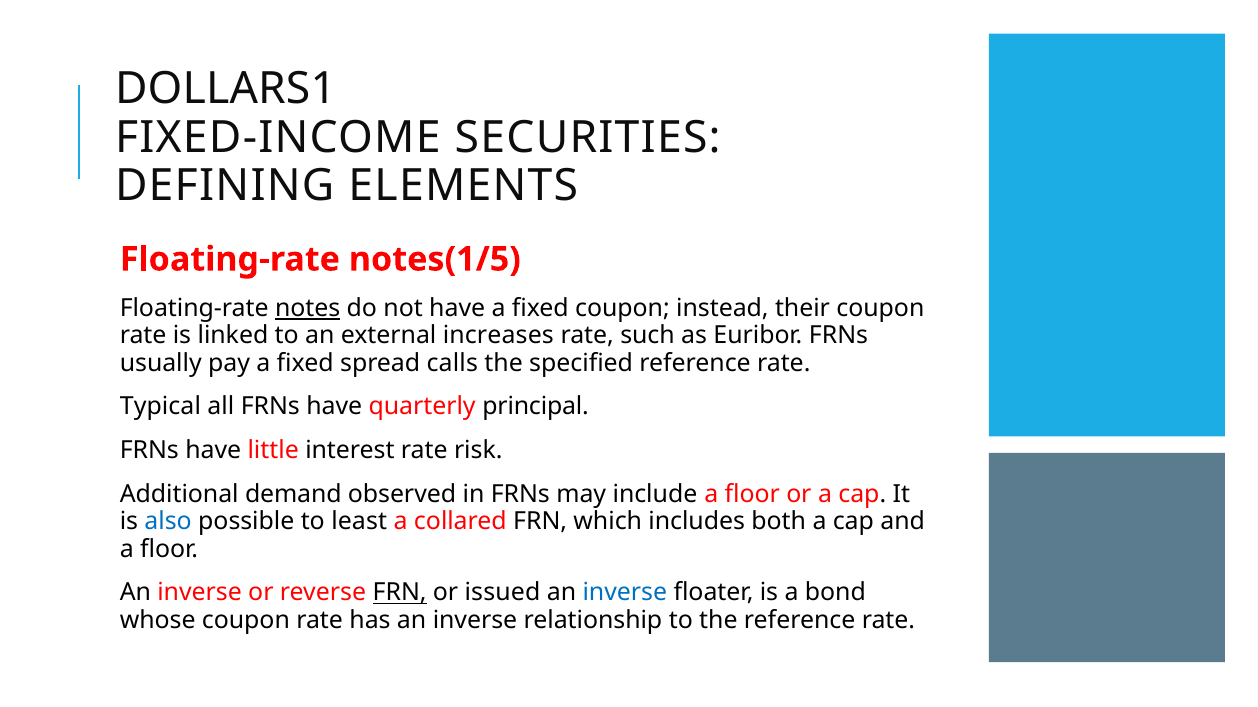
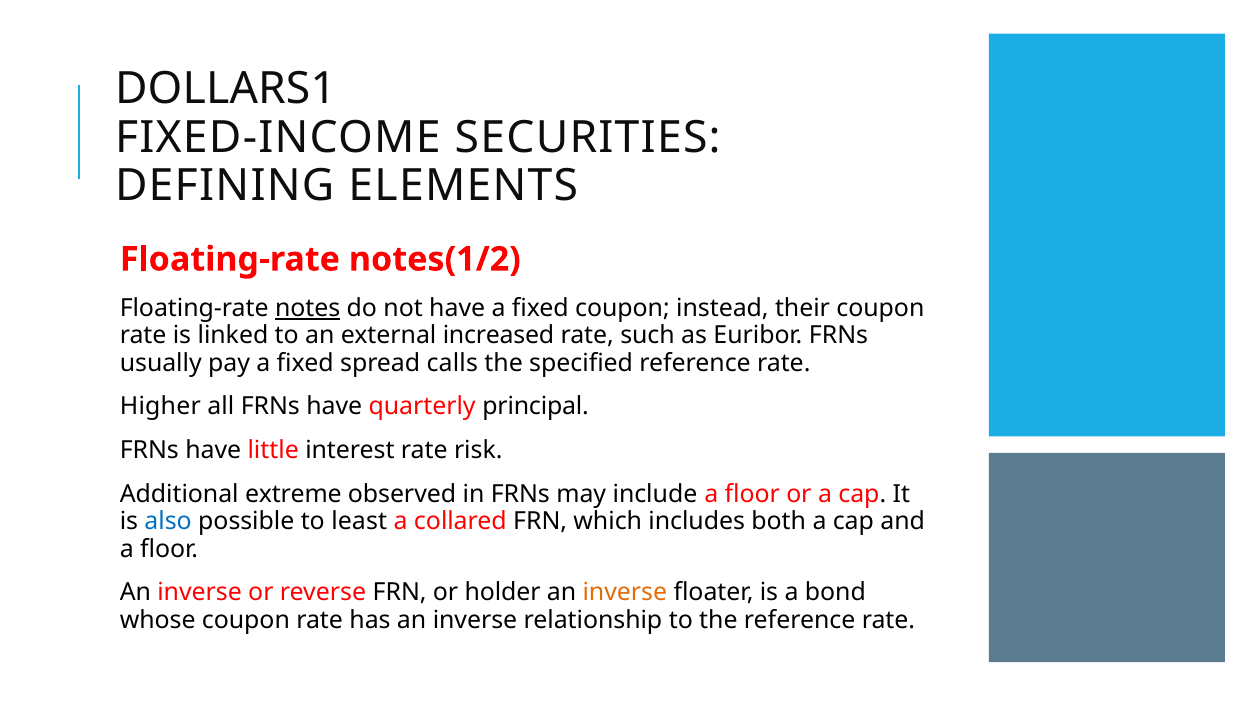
notes(1/5: notes(1/5 -> notes(1/2 (435, 260)
increases: increases -> increased (499, 336)
Typical: Typical -> Higher (160, 407)
demand: demand -> extreme (293, 495)
FRN underline: present -> none (400, 593)
issued: issued -> holder (503, 593)
inverse colour: blue -> orange (625, 593)
